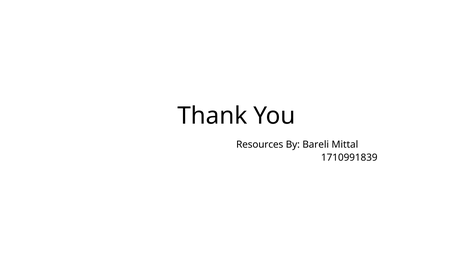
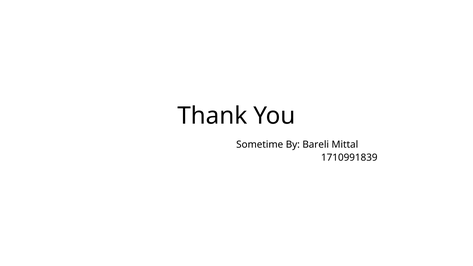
Resources: Resources -> Sometime (260, 144)
